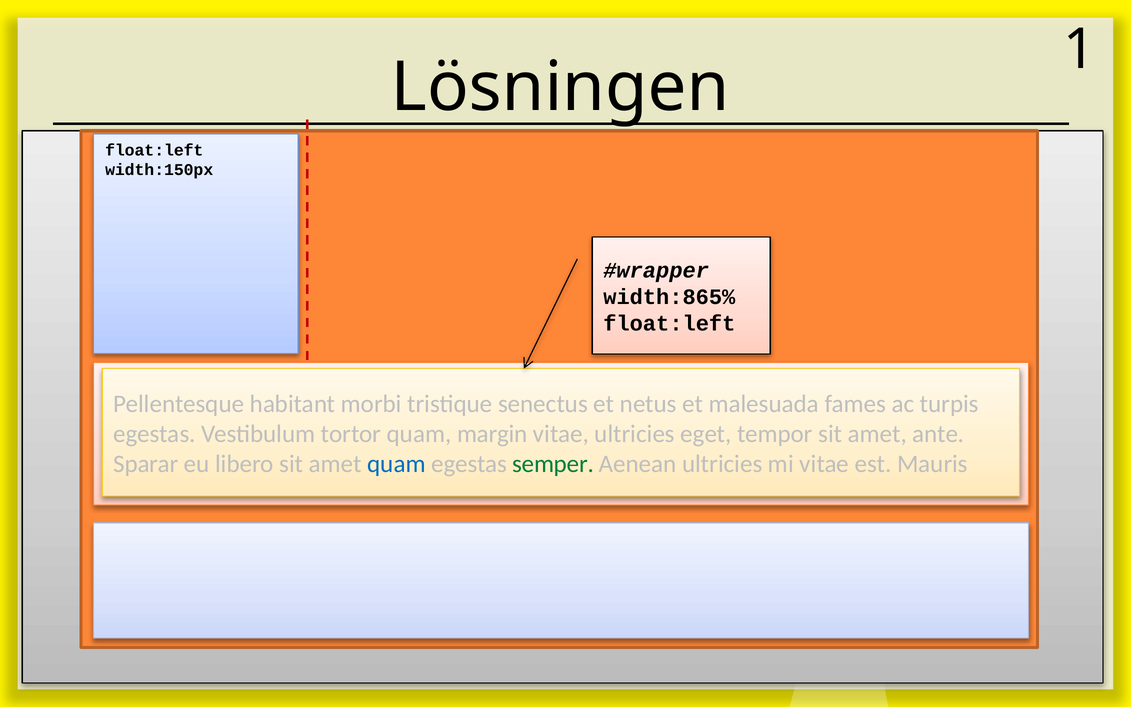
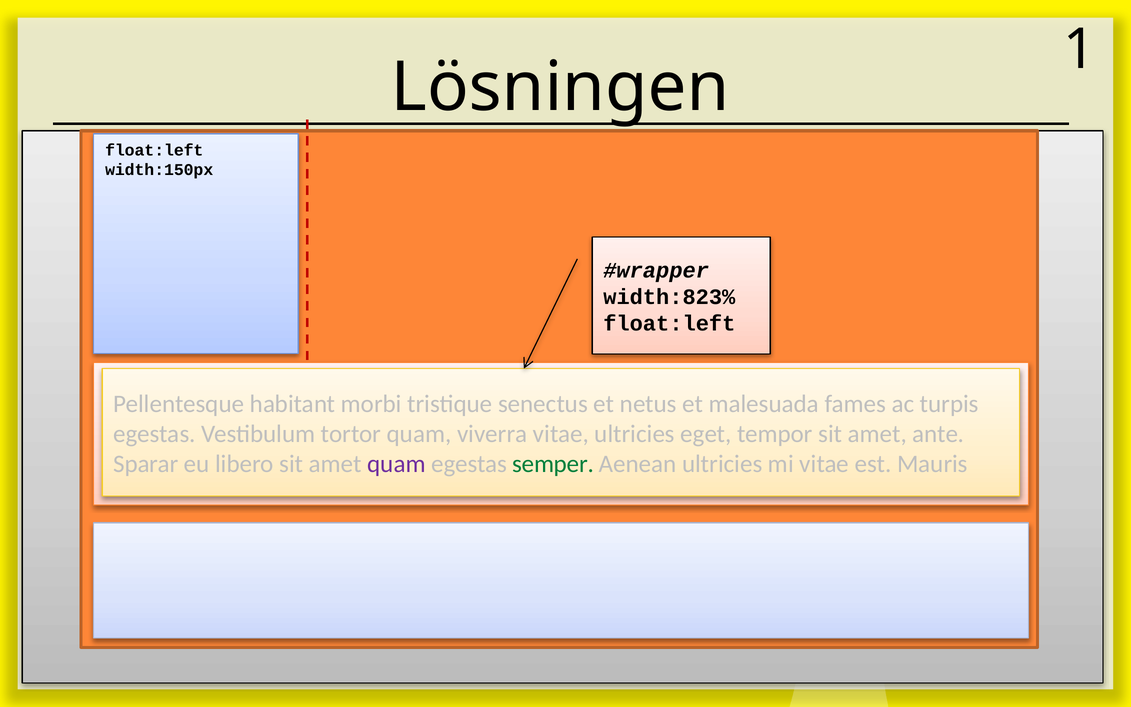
width:865%: width:865% -> width:823% (669, 297)
margin: margin -> viverra (492, 434)
quam colour: blue -> purple (396, 464)
